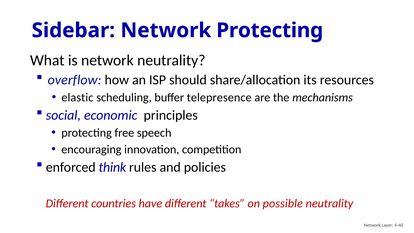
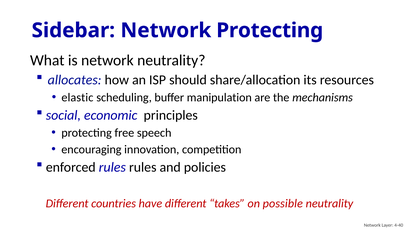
overflow: overflow -> allocates (75, 80)
telepresence: telepresence -> manipulation (219, 97)
enforced think: think -> rules (112, 167)
